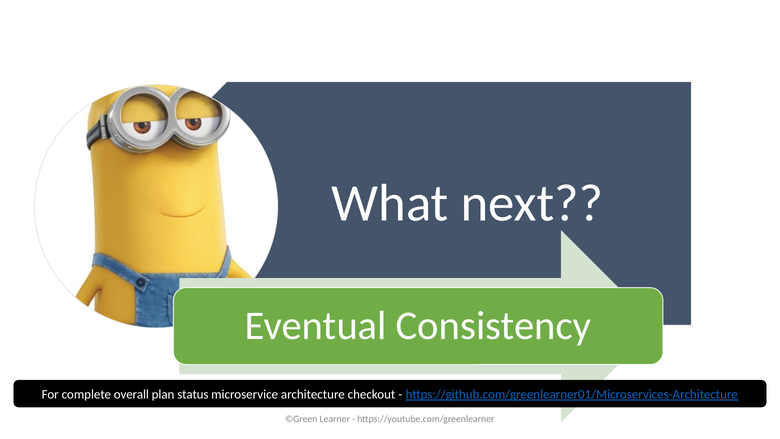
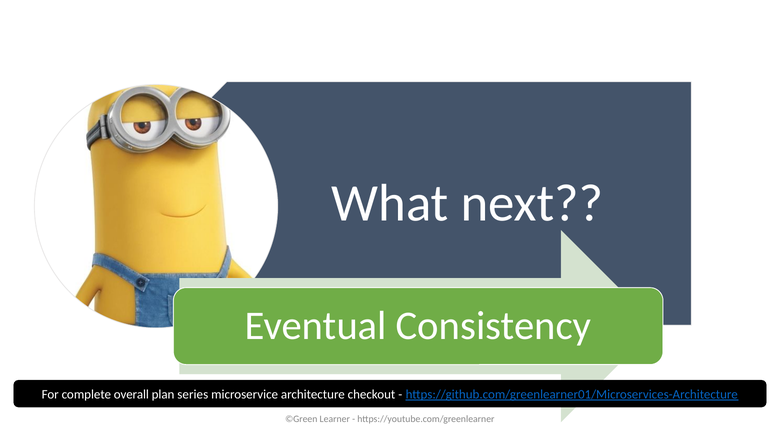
status: status -> series (193, 394)
